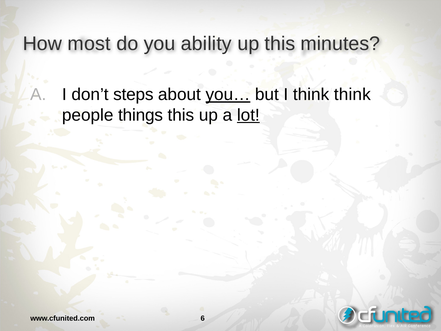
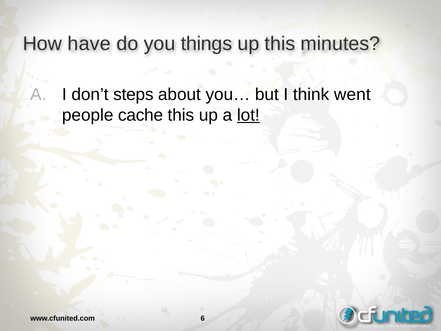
most: most -> have (89, 44)
ability: ability -> things (206, 44)
you… underline: present -> none (228, 95)
think think: think -> went (352, 95)
things: things -> cache (141, 115)
